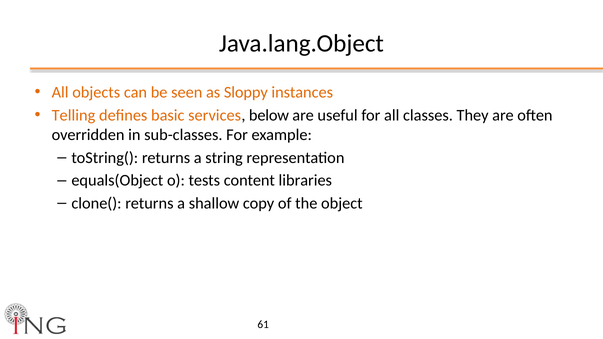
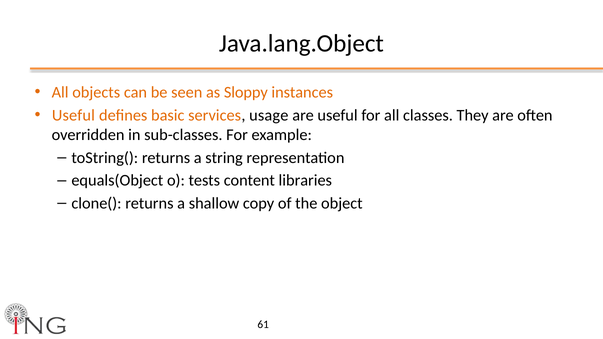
Telling: Telling -> Useful (73, 115)
below: below -> usage (269, 115)
